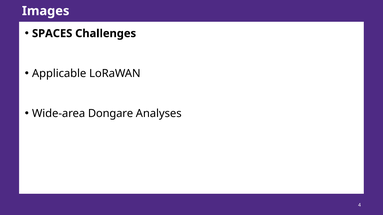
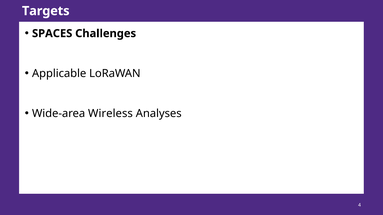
Images: Images -> Targets (46, 11)
Dongare: Dongare -> Wireless (110, 114)
